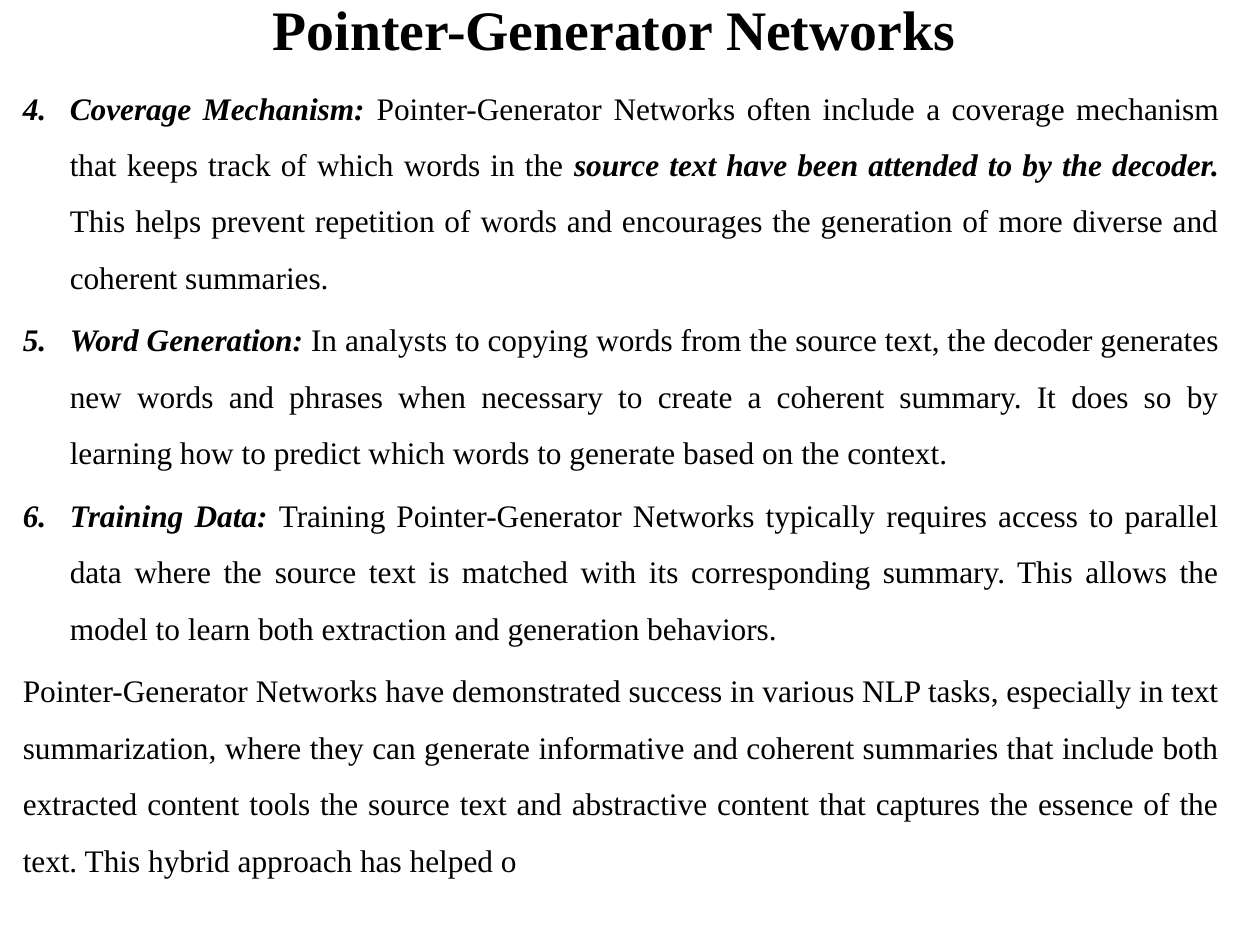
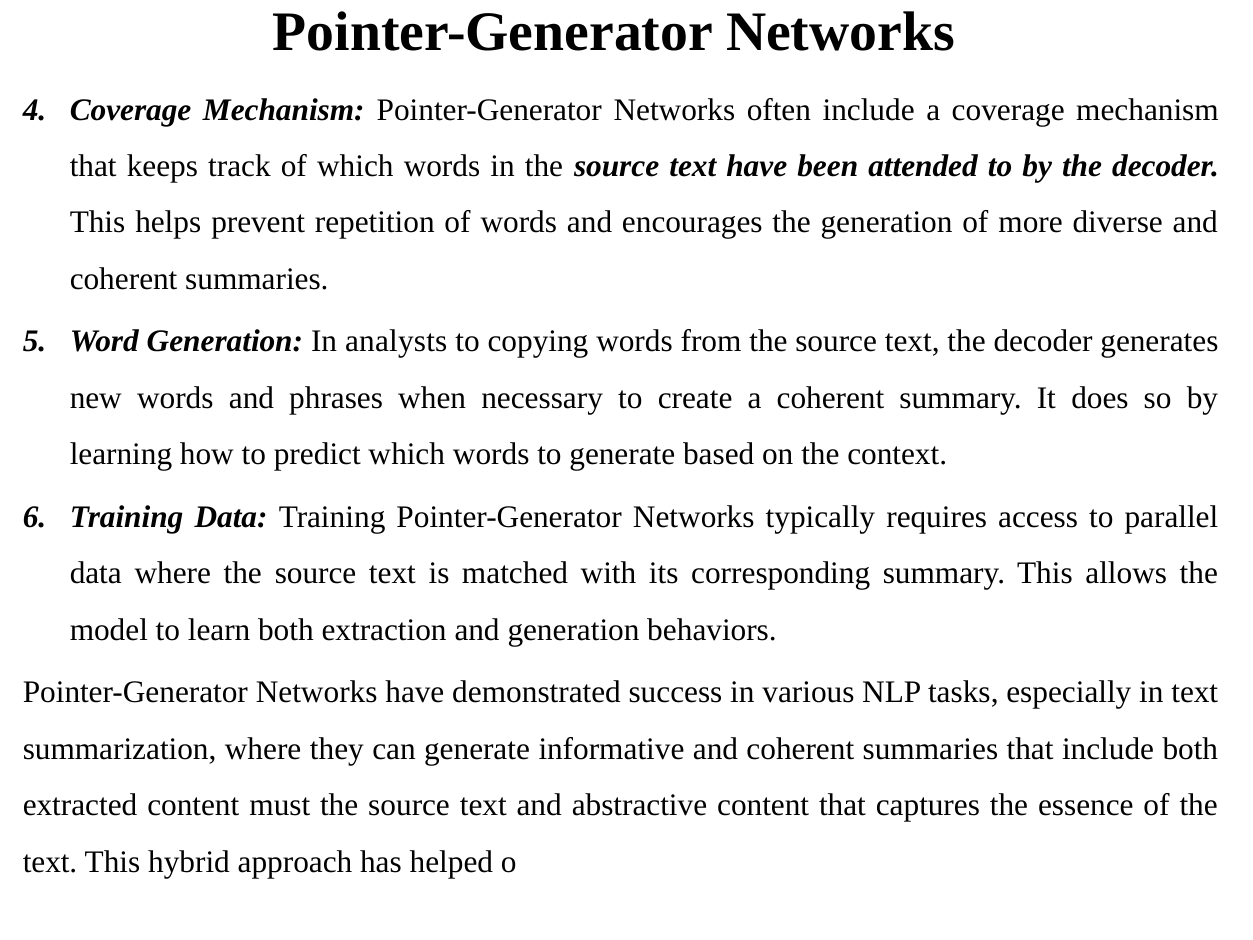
tools: tools -> must (280, 805)
